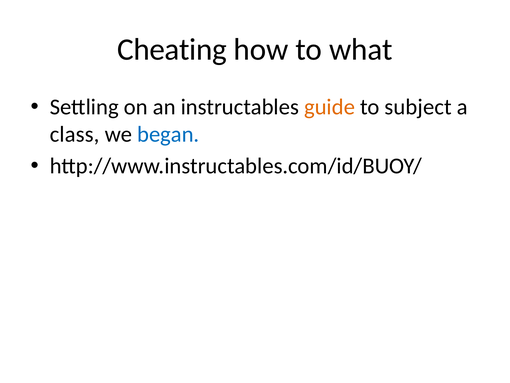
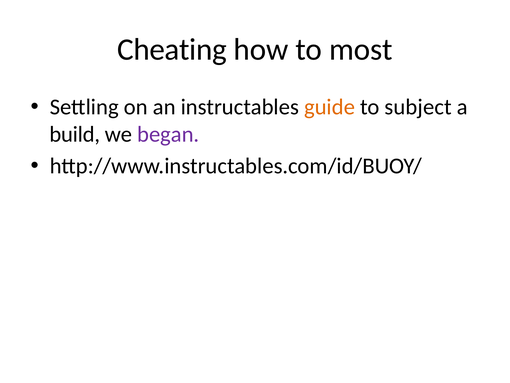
what: what -> most (361, 49)
class: class -> build (75, 134)
began colour: blue -> purple (168, 134)
